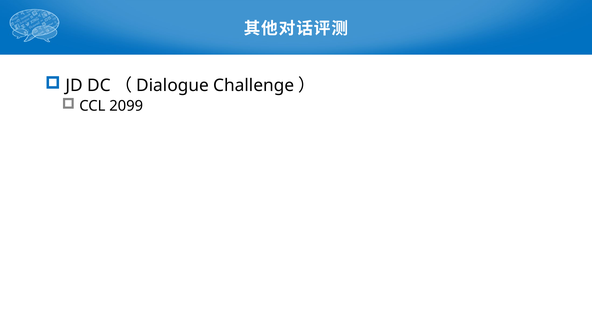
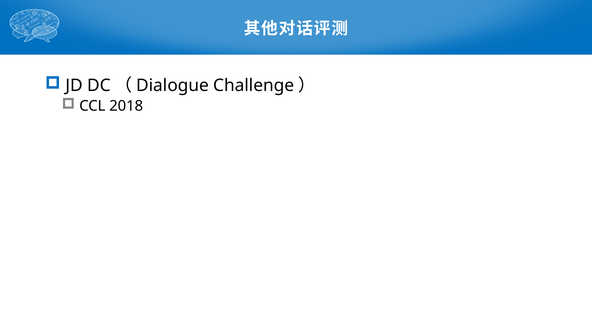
2099: 2099 -> 2018 (126, 106)
